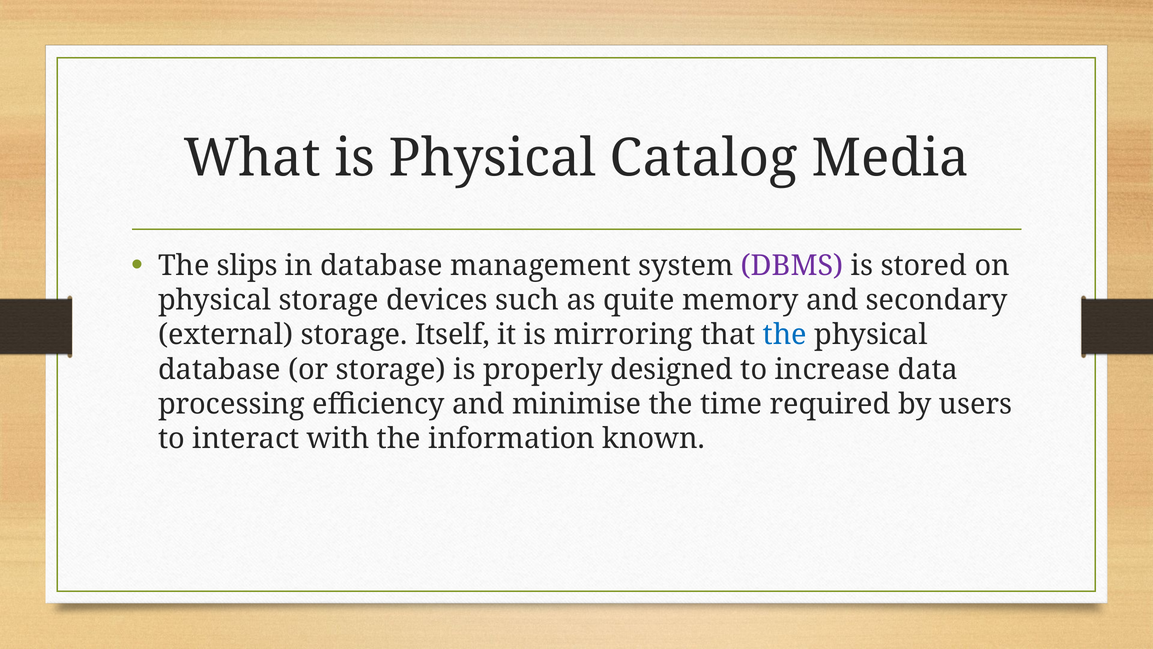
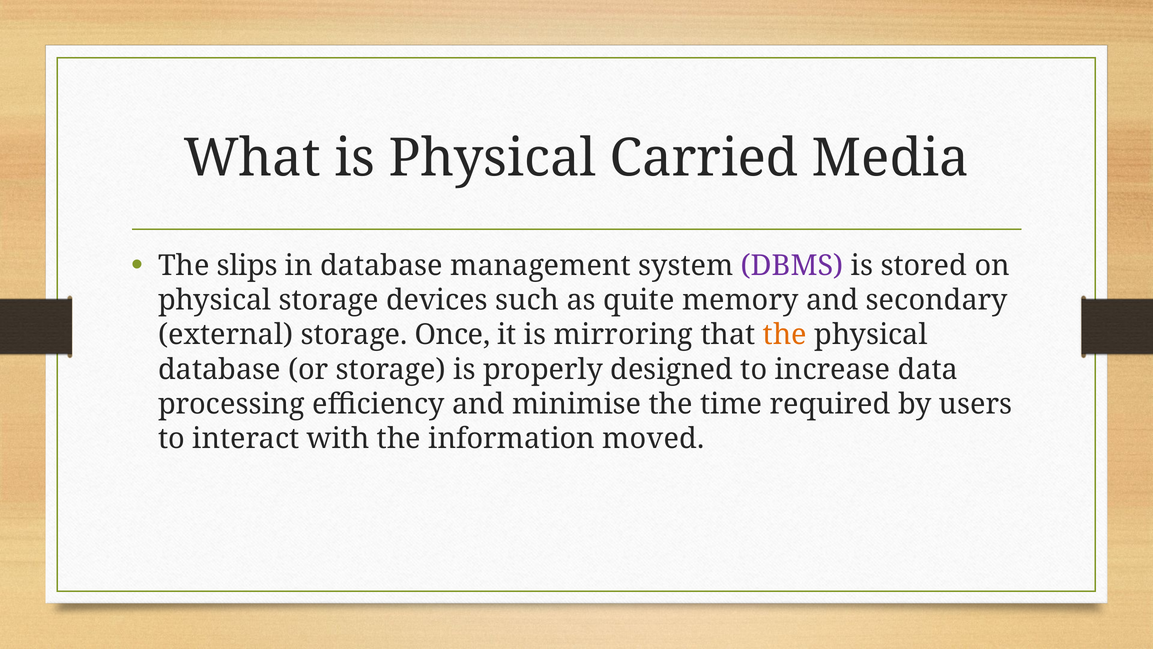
Catalog: Catalog -> Carried (704, 158)
Itself: Itself -> Once (452, 335)
the colour: blue -> orange (785, 335)
known: known -> moved (653, 438)
